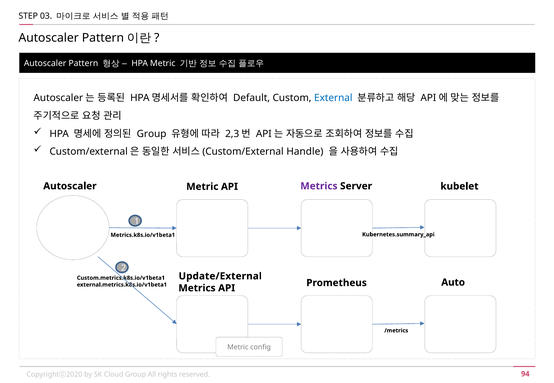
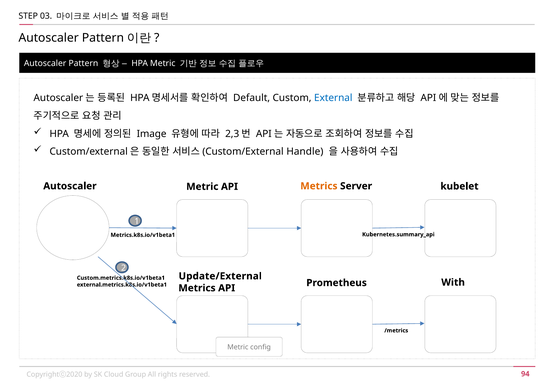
Group: Group -> Image (152, 134)
Metrics colour: purple -> orange (319, 186)
Auto: Auto -> With (453, 283)
